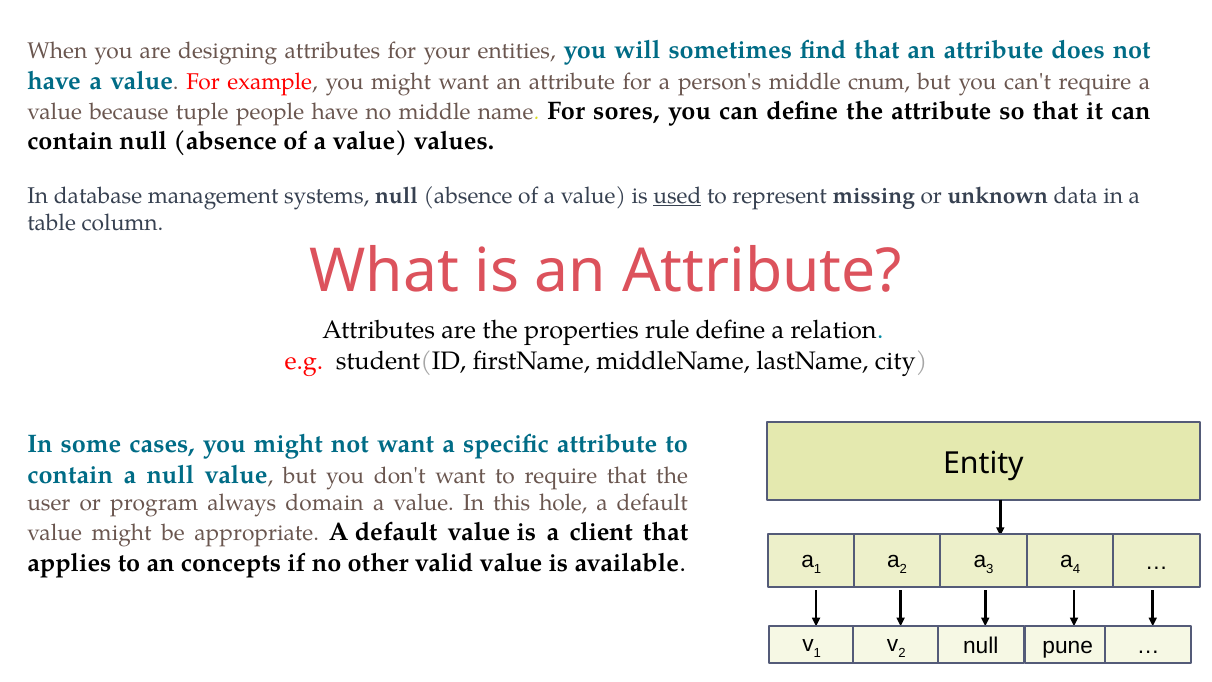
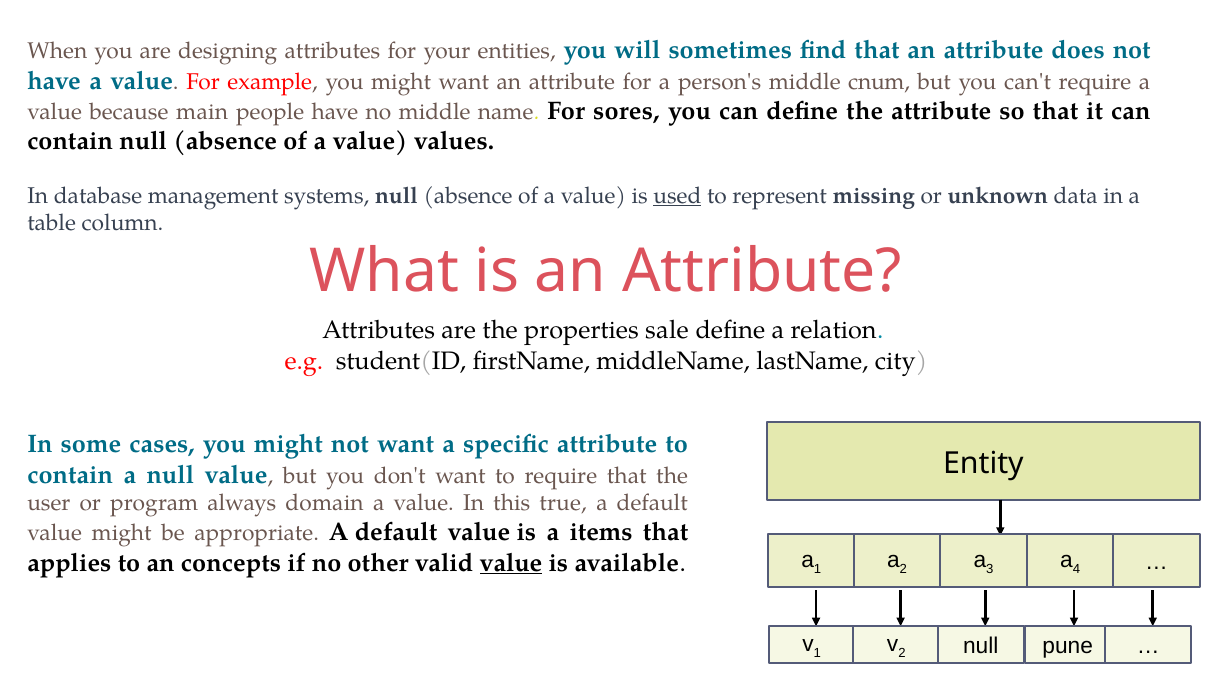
tuple: tuple -> main (202, 112)
rule: rule -> sale (667, 330)
hole: hole -> true (563, 503)
client: client -> items (601, 532)
value underline: none -> present (511, 563)
